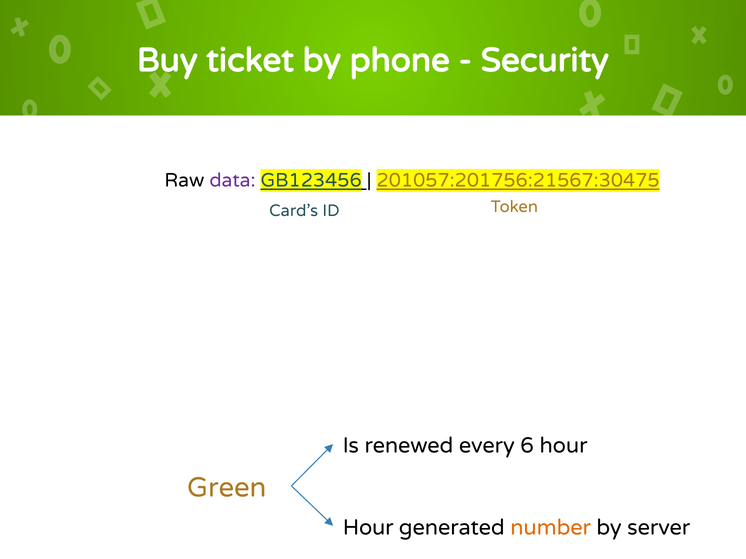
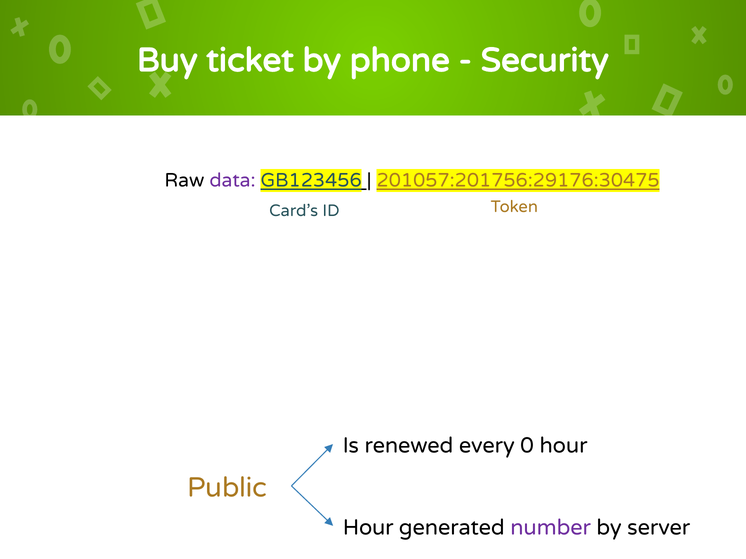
201057:201756:21567:30475: 201057:201756:21567:30475 -> 201057:201756:29176:30475 (518, 180)
6: 6 -> 0 (527, 446)
Green: Green -> Public (227, 488)
number colour: orange -> purple (551, 528)
